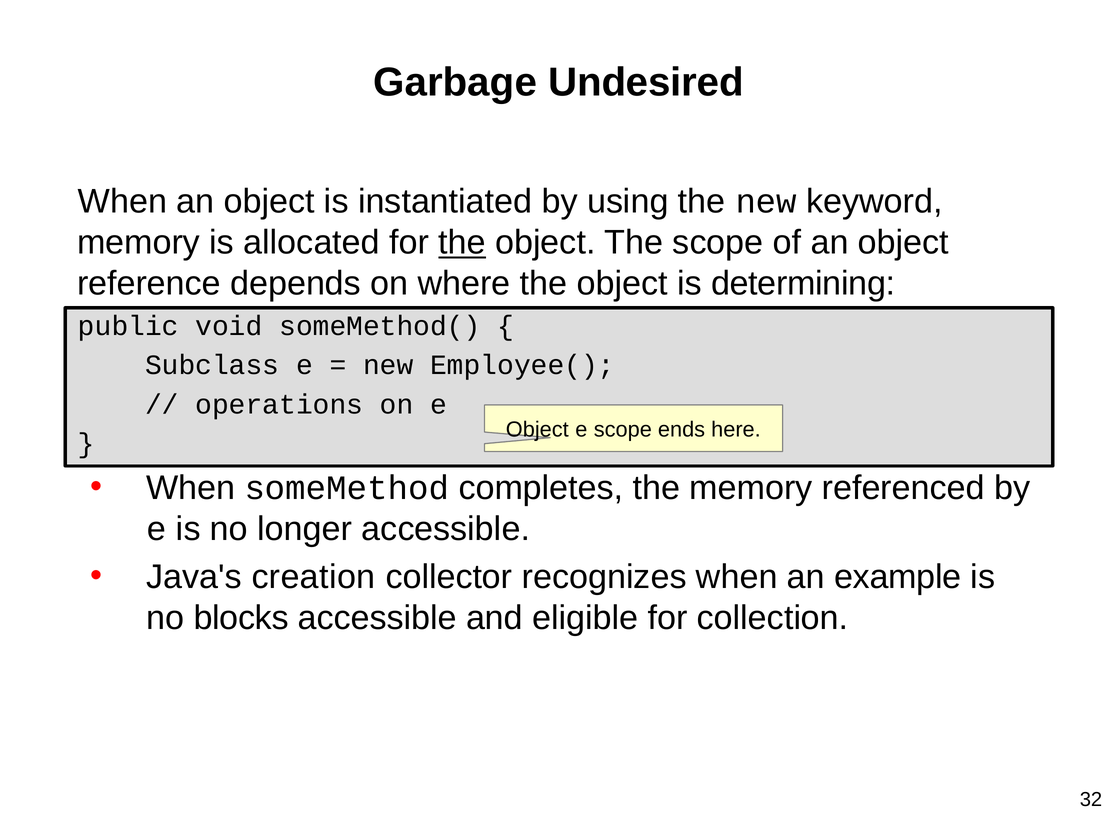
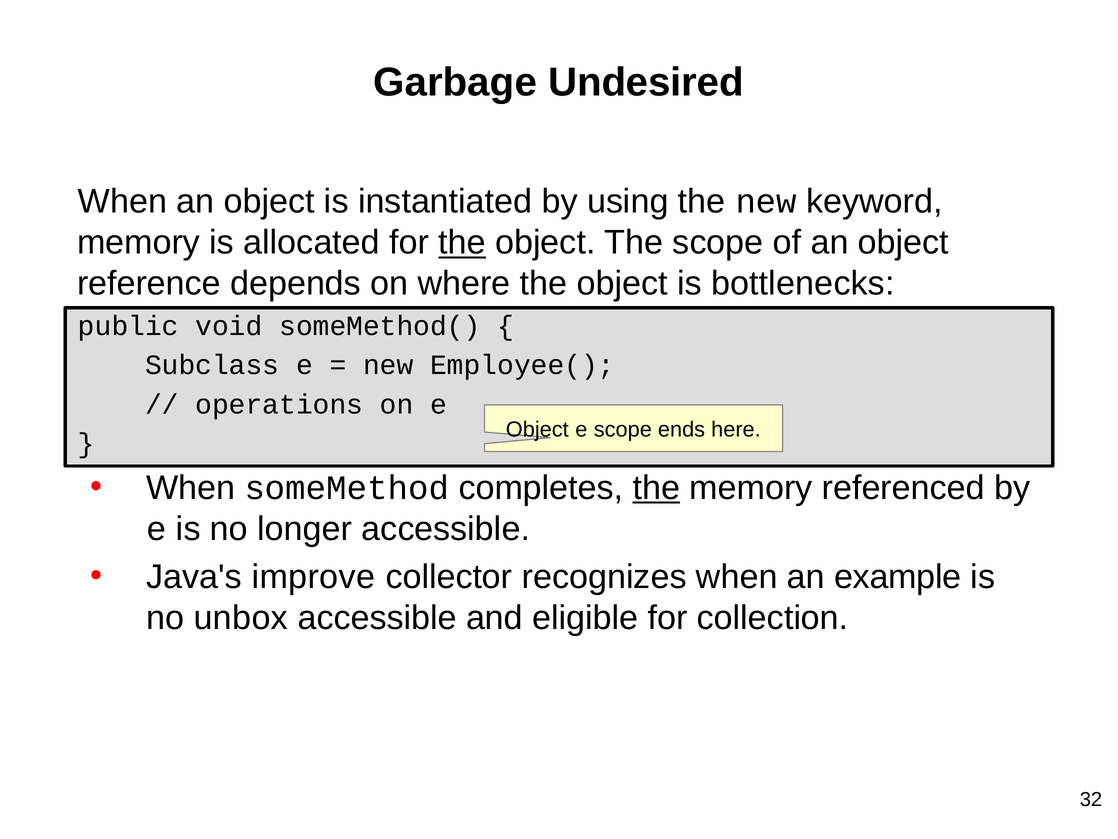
determining: determining -> bottlenecks (803, 283)
the underline: none -> present (656, 488)
creation: creation -> improve (313, 577)
blocks: blocks -> unbox (241, 617)
